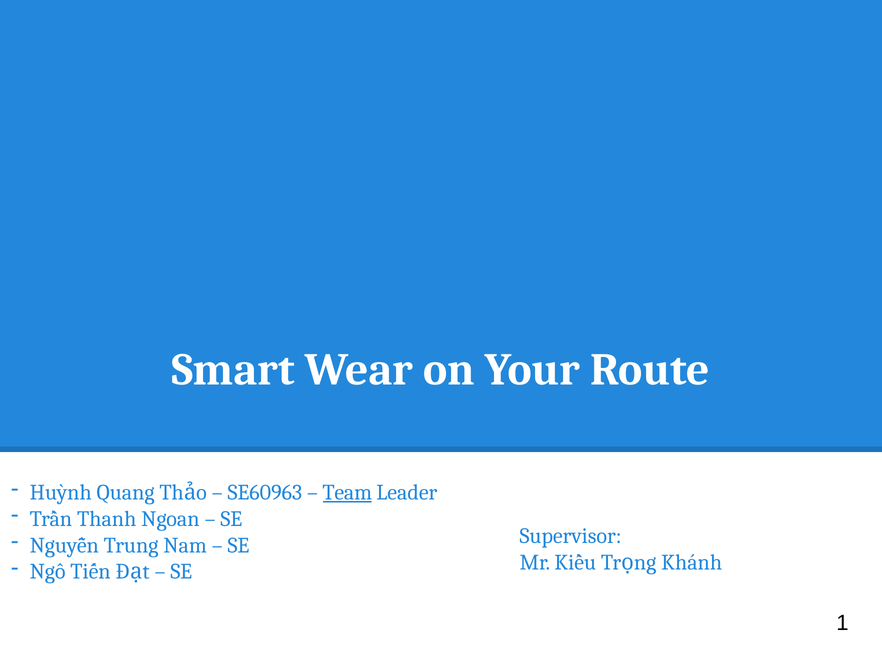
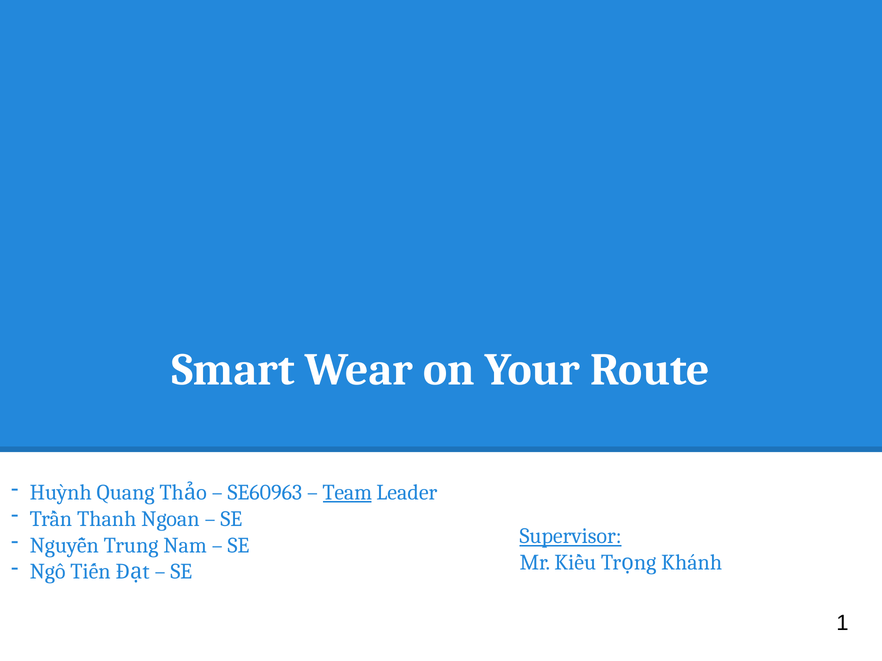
Supervisor underline: none -> present (571, 537)
